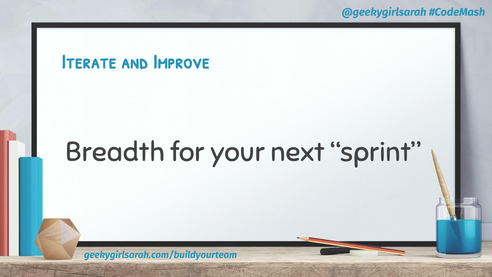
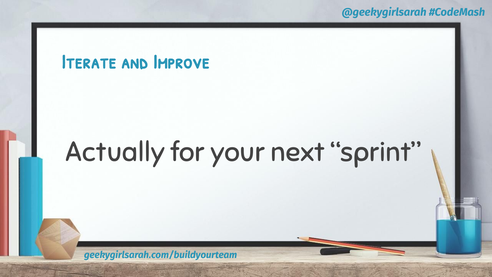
Breadth: Breadth -> Actually (115, 152)
